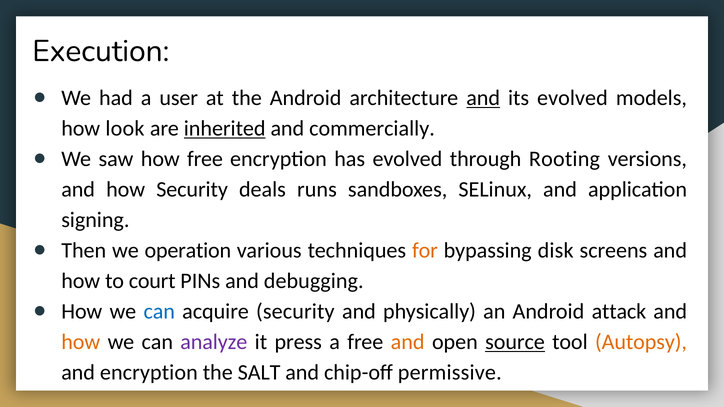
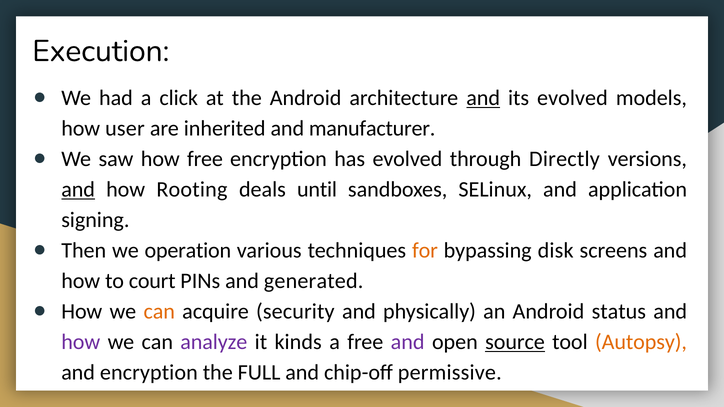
user: user -> click (179, 98)
look: look -> user (125, 129)
inherited underline: present -> none (225, 129)
commercially: commercially -> manufacturer (372, 129)
Rooting: Rooting -> Directly (564, 159)
and underline: none -> present (78, 190)
how Security: Security -> Rooting (192, 190)
runs: runs -> until (317, 190)
debugging: debugging -> generated (314, 281)
can colour: blue -> orange (159, 312)
attack: attack -> status (619, 312)
how colour: orange -> purple (81, 342)
press: press -> kinds (298, 342)
and colour: orange -> purple (408, 342)
SALT: SALT -> FULL (259, 373)
